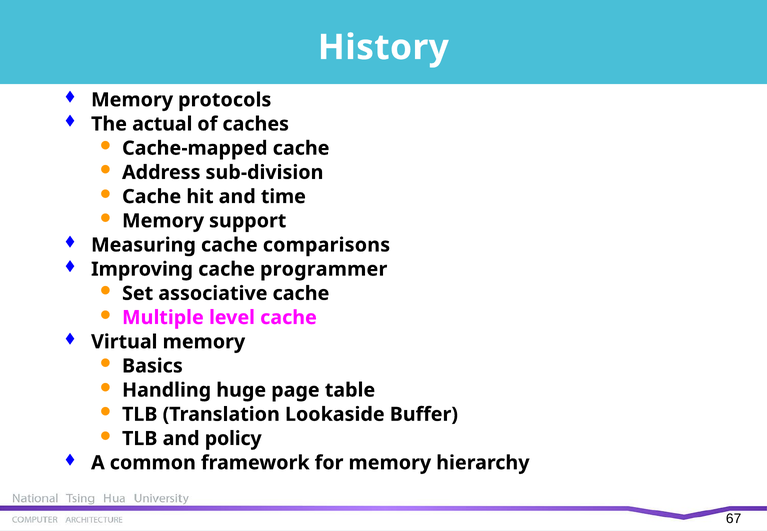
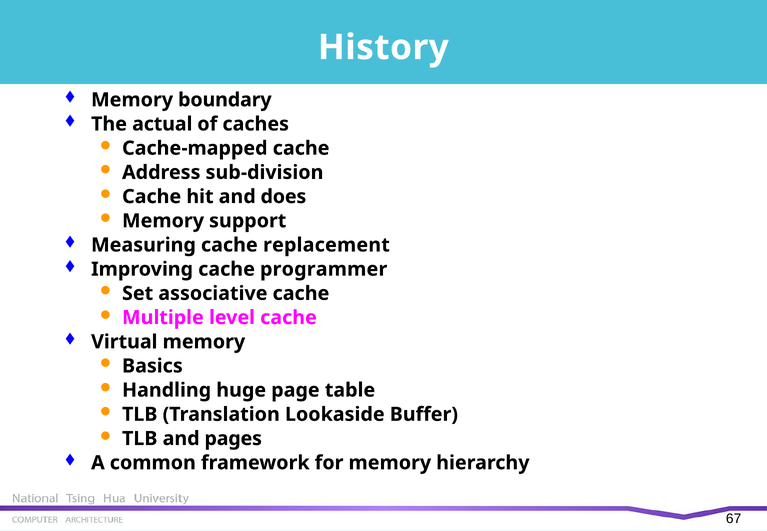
protocols: protocols -> boundary (225, 100)
time: time -> does (283, 197)
comparisons: comparisons -> replacement (326, 245)
policy: policy -> pages (233, 439)
